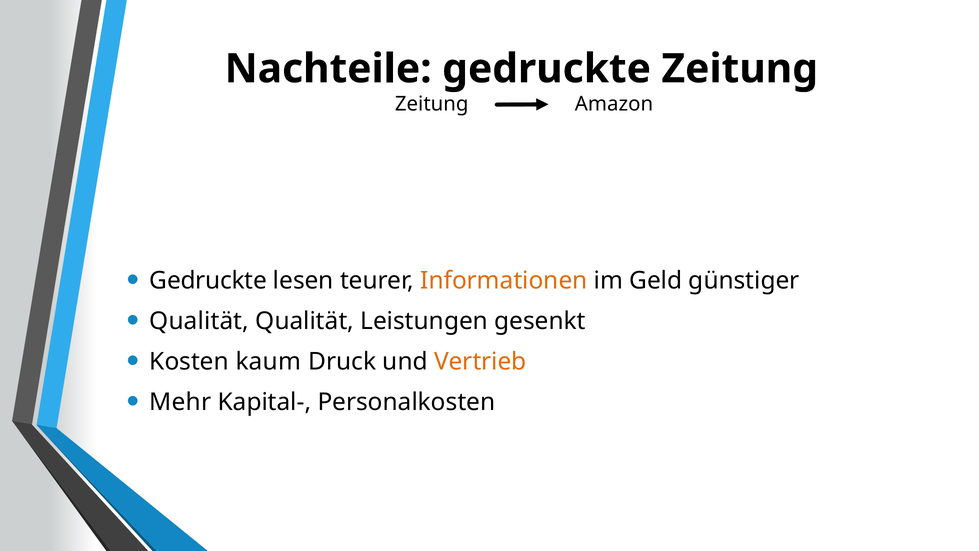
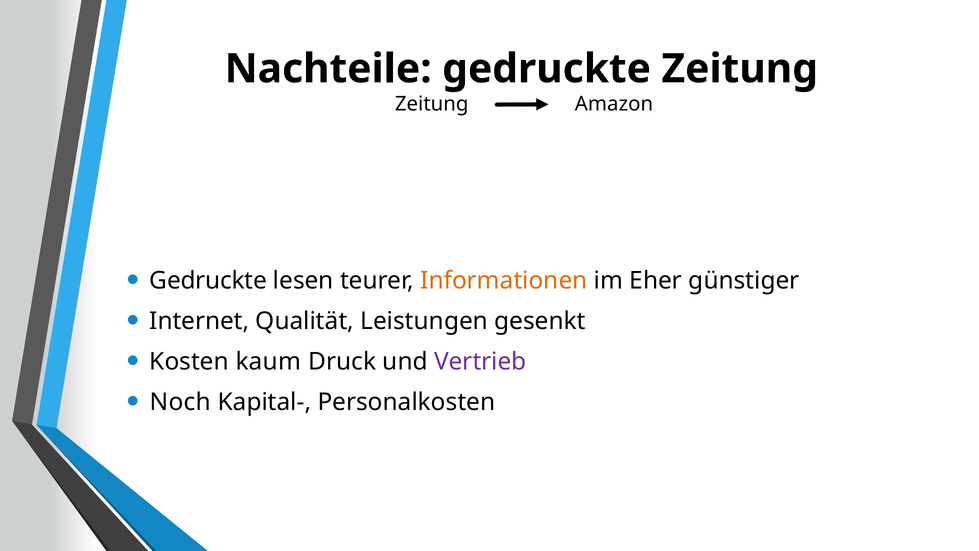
Geld: Geld -> Eher (656, 281)
Qualität: Qualität -> Internet (199, 321)
Vertrieb colour: orange -> purple (480, 361)
Mehr: Mehr -> Noch (180, 402)
